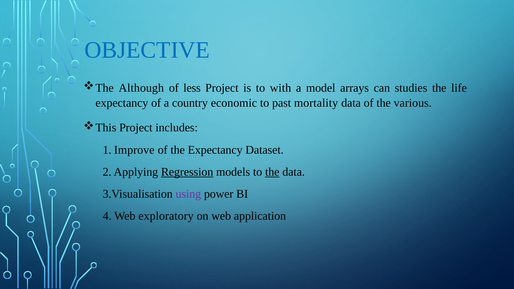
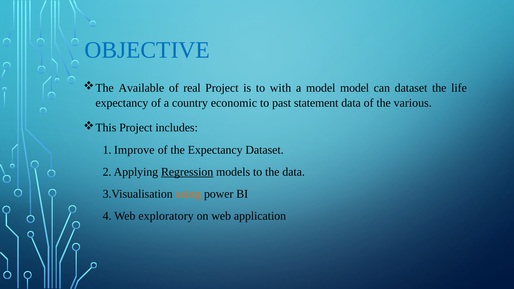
Although: Although -> Available (141, 88)
less: less -> real (192, 88)
model arrays: arrays -> model (355, 88)
can studies: studies -> dataset (411, 88)
mortality: mortality -> statement (316, 103)
the underline: present -> none (272, 172)
using colour: purple -> orange (188, 194)
